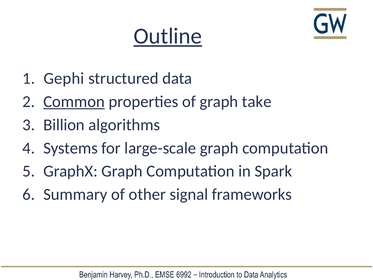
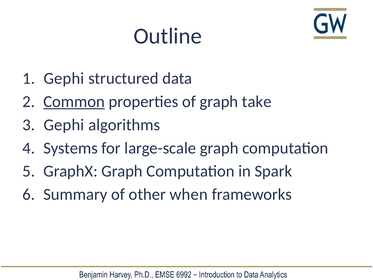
Outline underline: present -> none (168, 36)
Billion: Billion -> Gephi (64, 125)
signal: signal -> when (189, 194)
